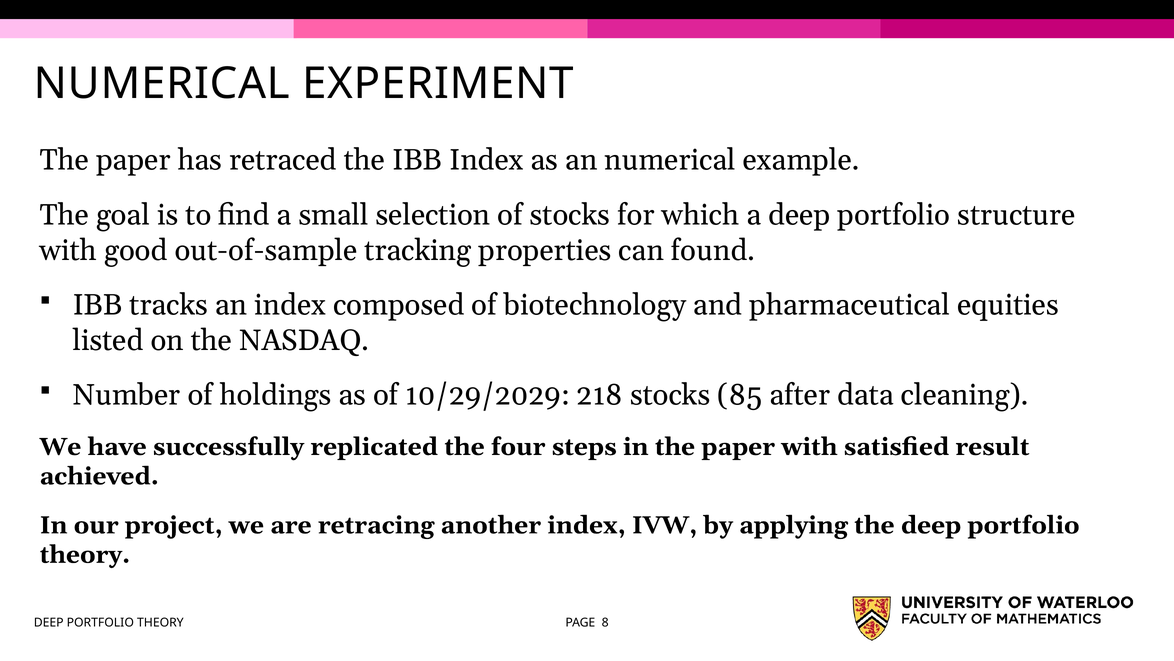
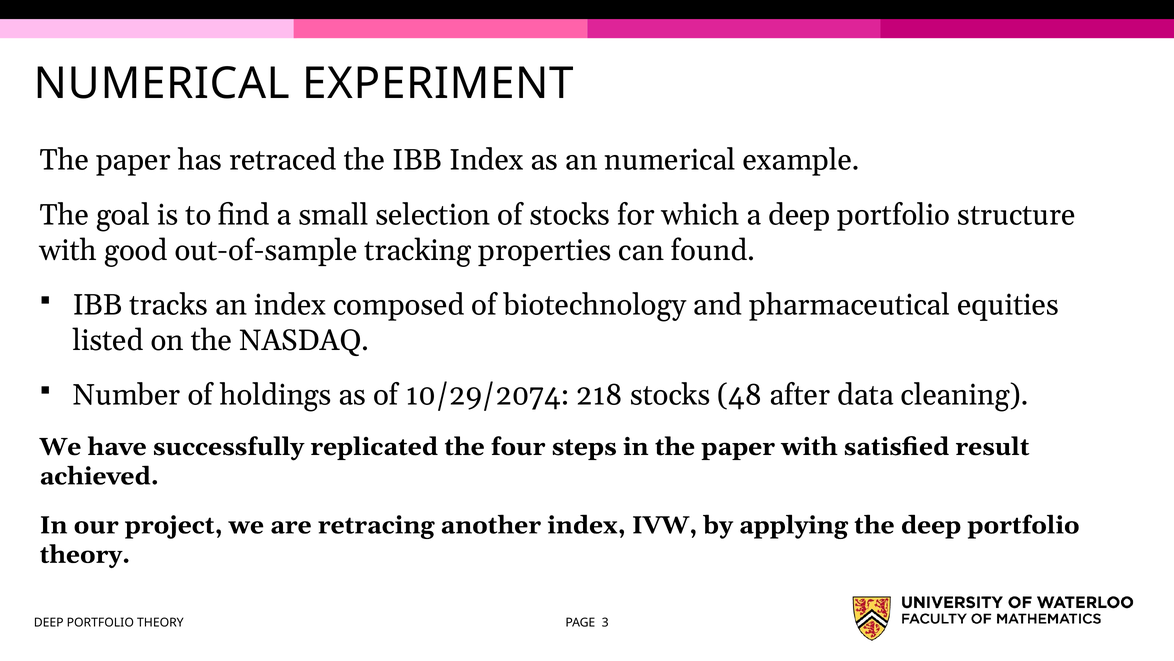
10/29/2029: 10/29/2029 -> 10/29/2074 (488, 395)
85: 85 -> 48 (740, 395)
8: 8 -> 3 (605, 622)
